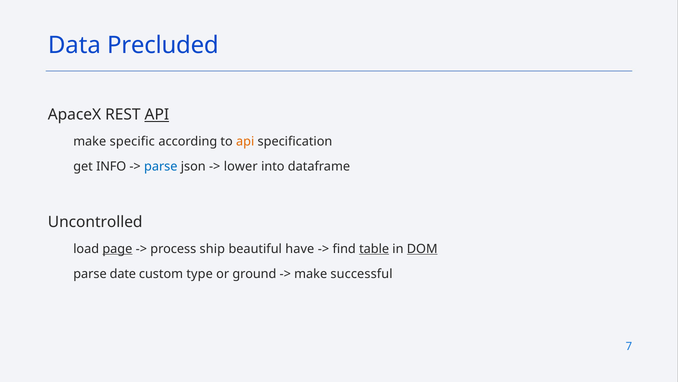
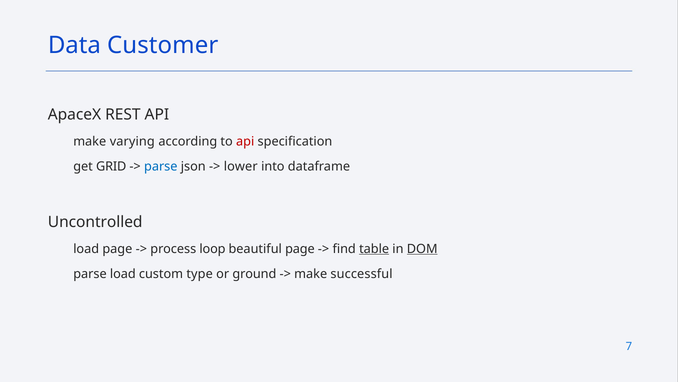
Precluded: Precluded -> Customer (163, 45)
API underline: present -> none (157, 114)
specific: specific -> varying (132, 141)
api colour: orange -> red (245, 141)
INFO: INFO -> GRID (111, 166)
page underline: present -> none (117, 248)
ship: ship -> loop (212, 248)
beautiful have: have -> page (300, 248)
parse date: date -> load (123, 274)
